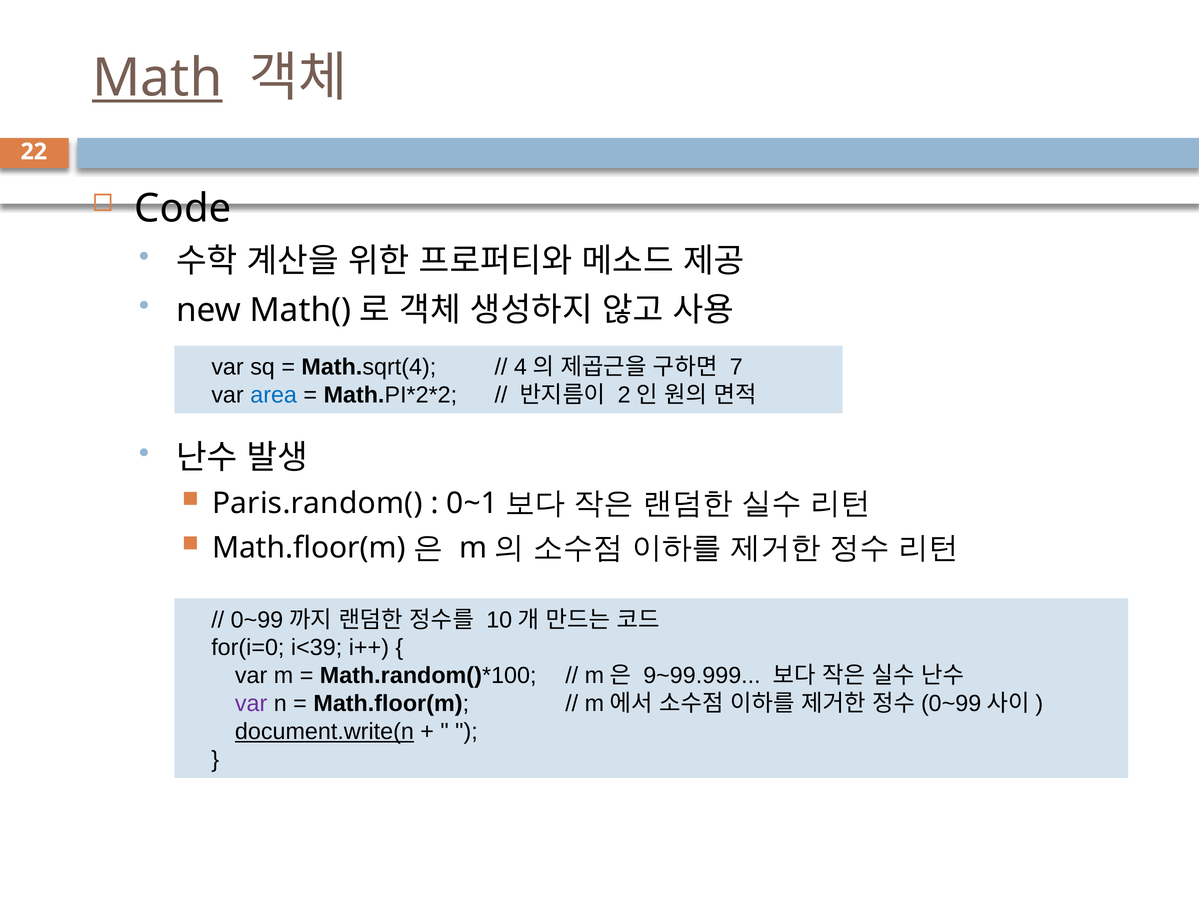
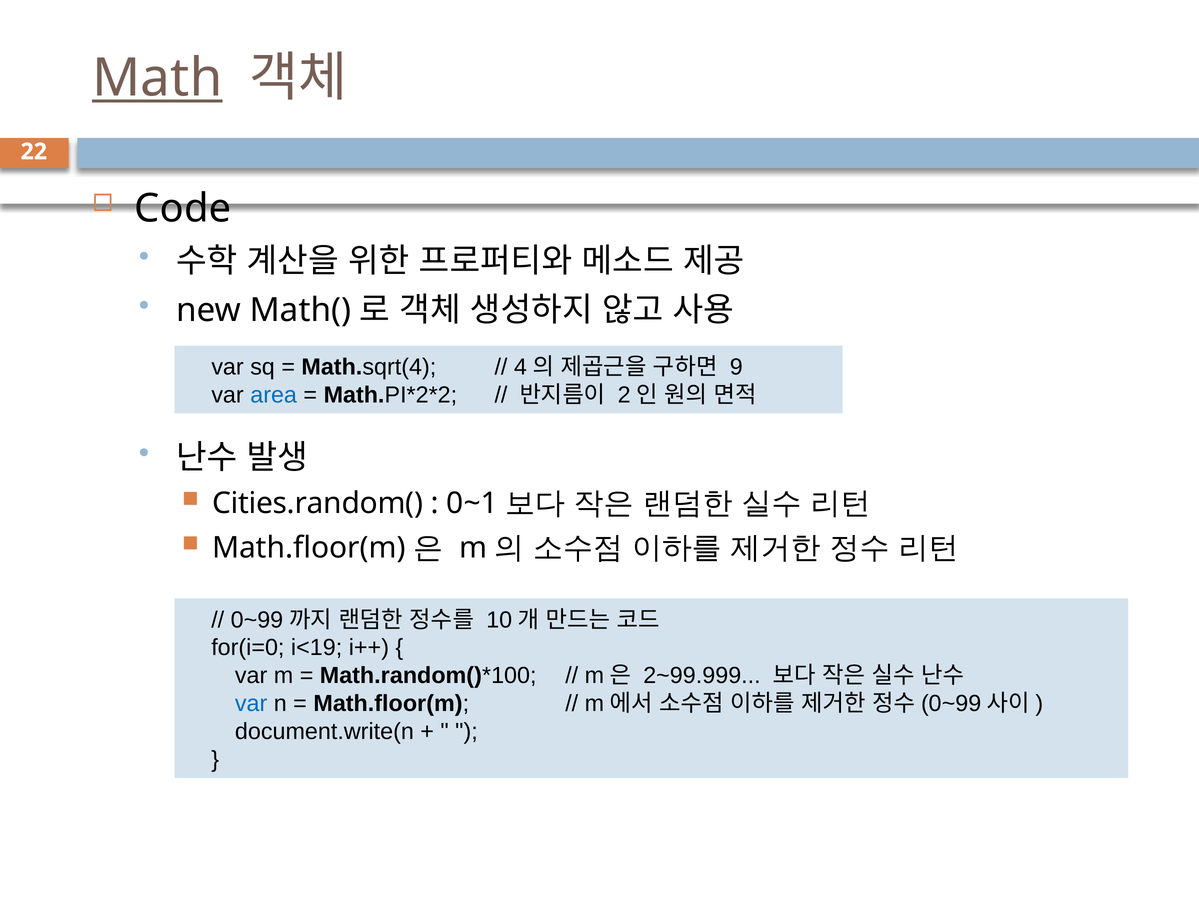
7: 7 -> 9 (736, 367)
Paris.random(: Paris.random( -> Cities.random( (318, 504)
i<39: i<39 -> i<19 (317, 648)
9~99.999: 9~99.999 -> 2~99.999 (702, 676)
var colour: purple -> blue (251, 704)
document.write(n underline: present -> none (324, 732)
